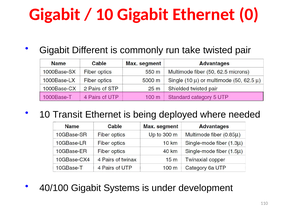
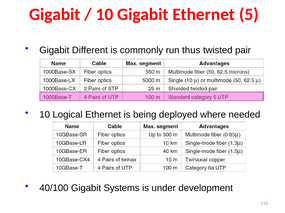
0: 0 -> 5 (249, 14)
take: take -> thus (191, 50)
Transit: Transit -> Logical (68, 115)
